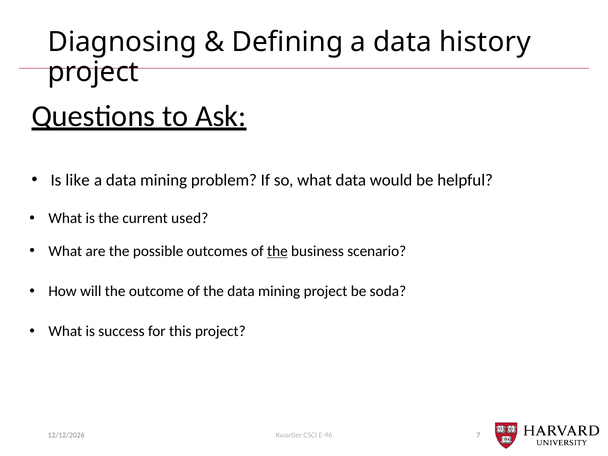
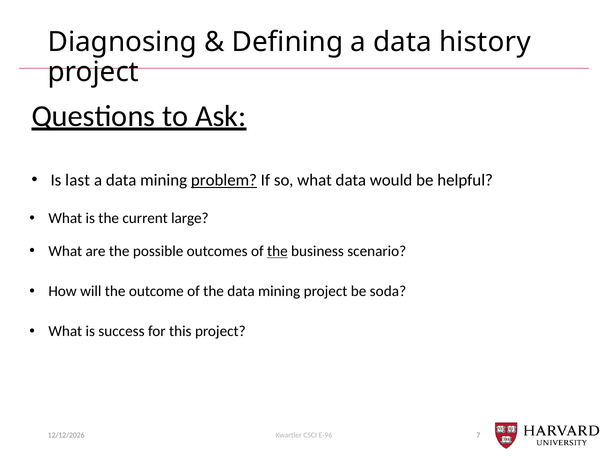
like: like -> last (78, 180)
problem underline: none -> present (224, 180)
used: used -> large (190, 218)
